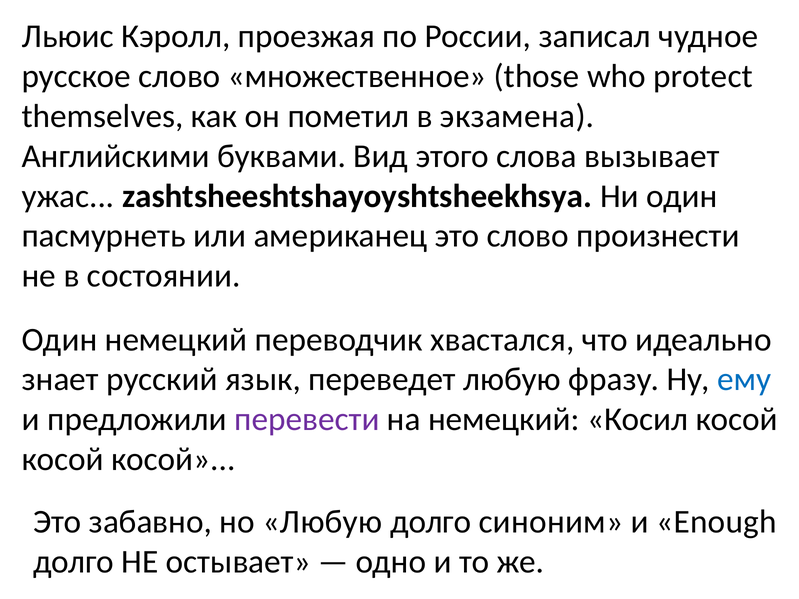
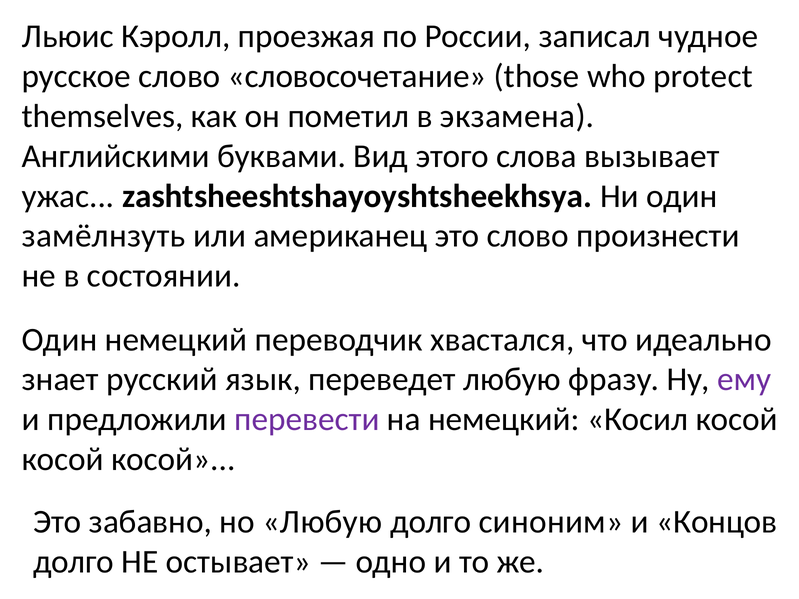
множественное: множественное -> словосочетание (357, 76)
пасмурнеть: пасмурнеть -> замёлнзуть (104, 236)
ему colour: blue -> purple (744, 380)
Enough: Enough -> Концов (717, 522)
